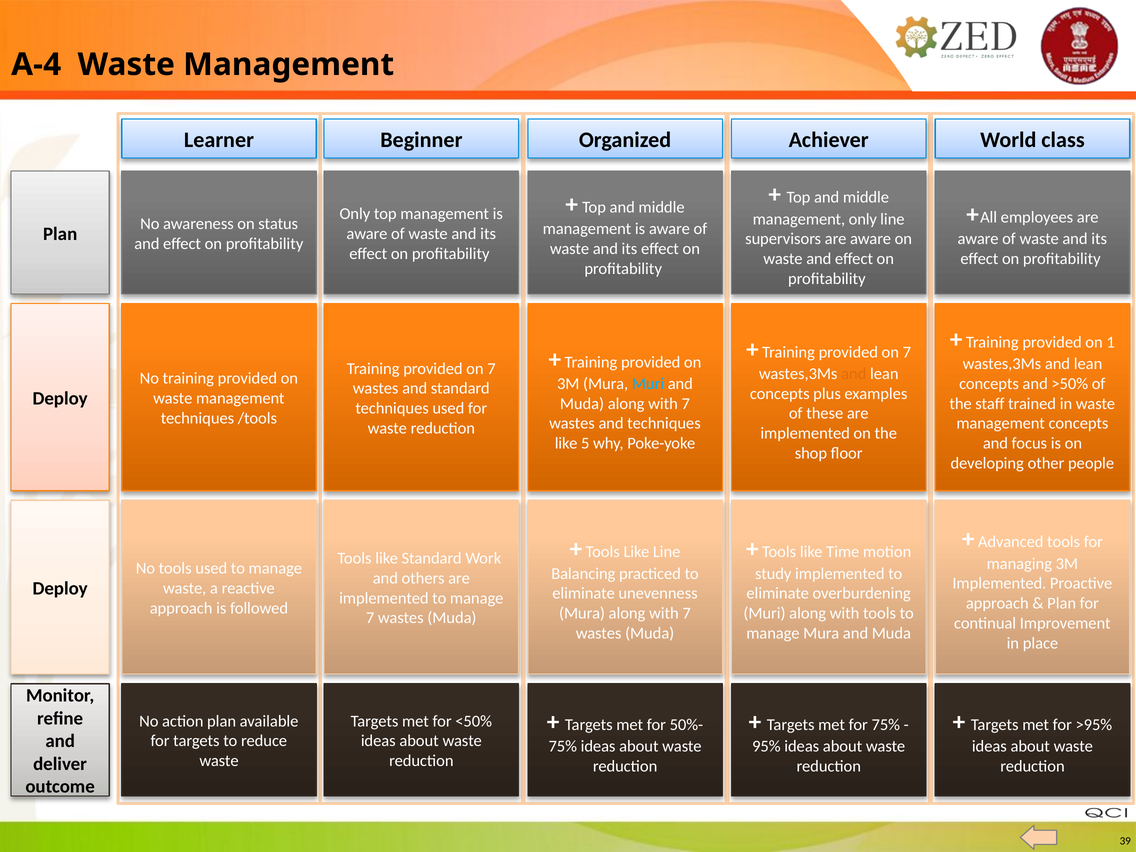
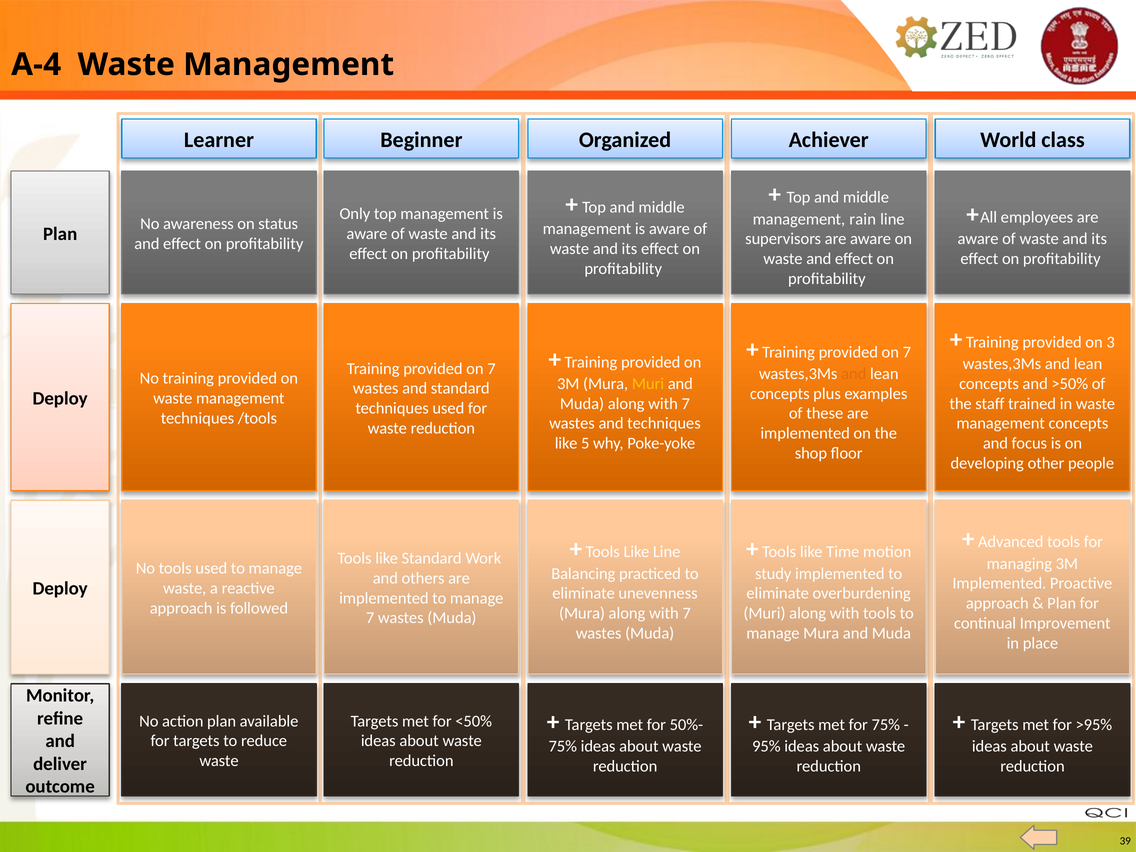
management only: only -> rain (863, 219)
1: 1 -> 3 (1111, 342)
Muri colour: light blue -> yellow (648, 384)
